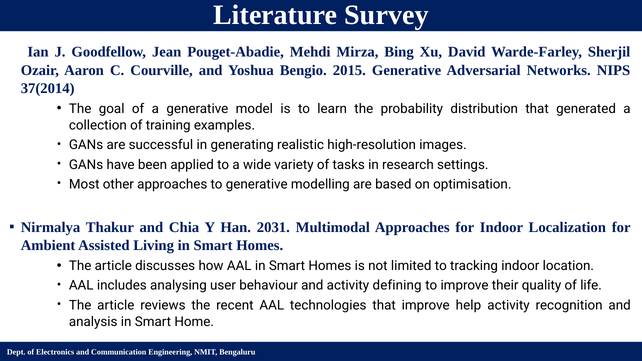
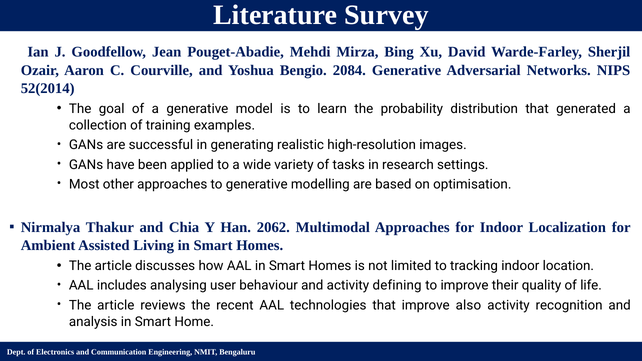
2015: 2015 -> 2084 (349, 70)
37(2014: 37(2014 -> 52(2014 (48, 89)
2031: 2031 -> 2062 (273, 227)
help: help -> also (468, 305)
